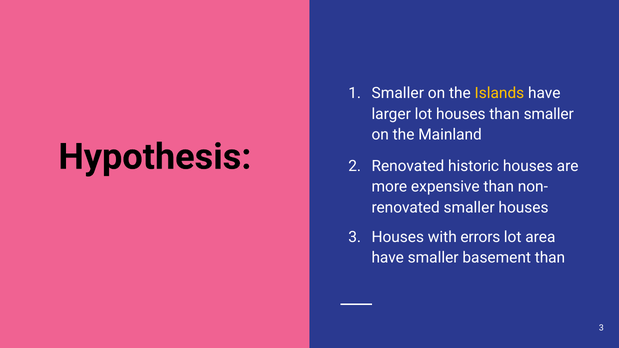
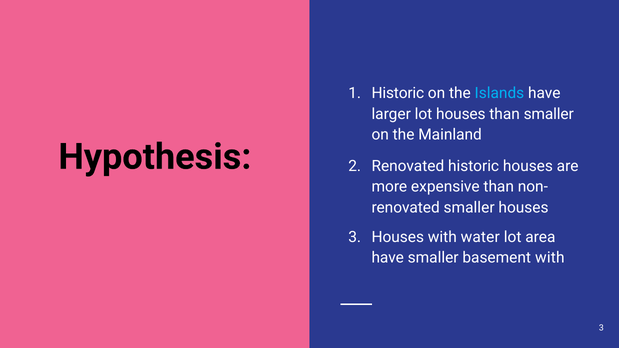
Smaller: Smaller -> Historic (398, 93)
Islands colour: yellow -> light blue (499, 93)
errors: errors -> water (480, 237)
basement than: than -> with (550, 258)
